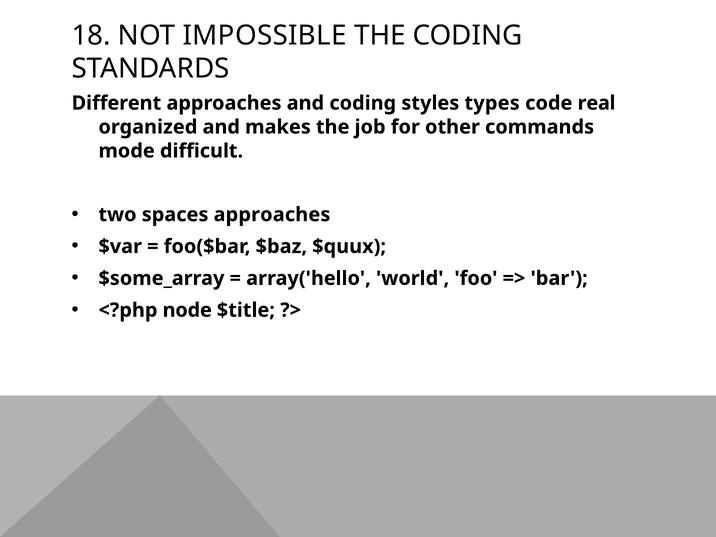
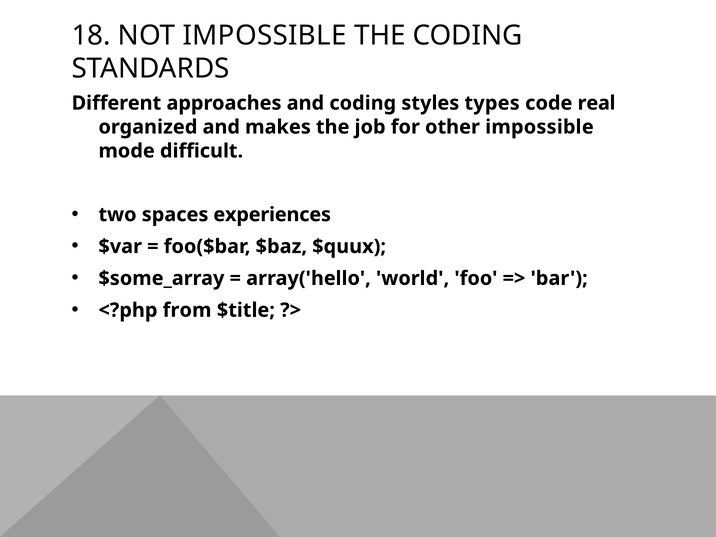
other commands: commands -> impossible (539, 127)
spaces approaches: approaches -> experiences (272, 215)
node: node -> from (187, 310)
